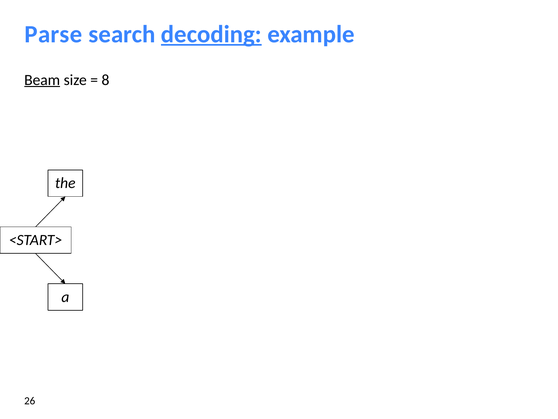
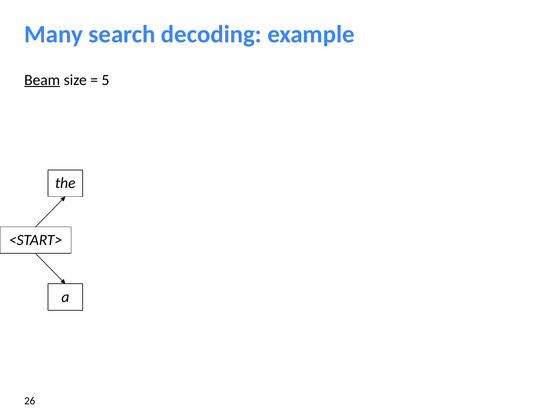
Parse: Parse -> Many (54, 34)
decoding underline: present -> none (211, 34)
8: 8 -> 5 (105, 80)
